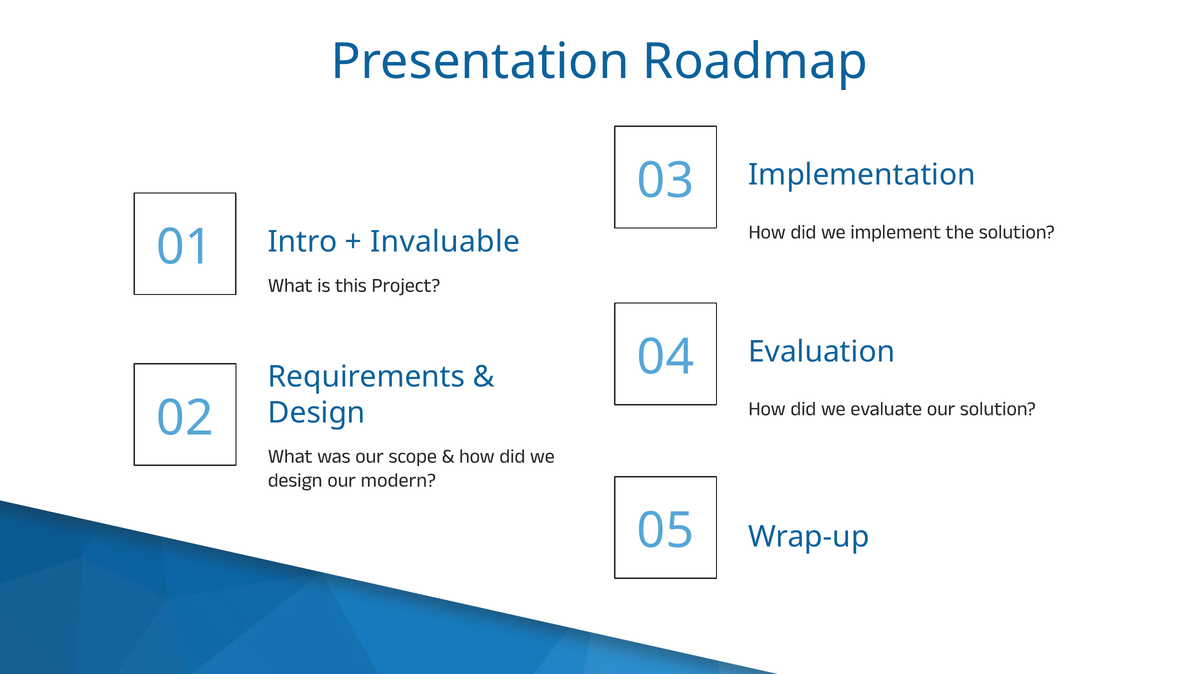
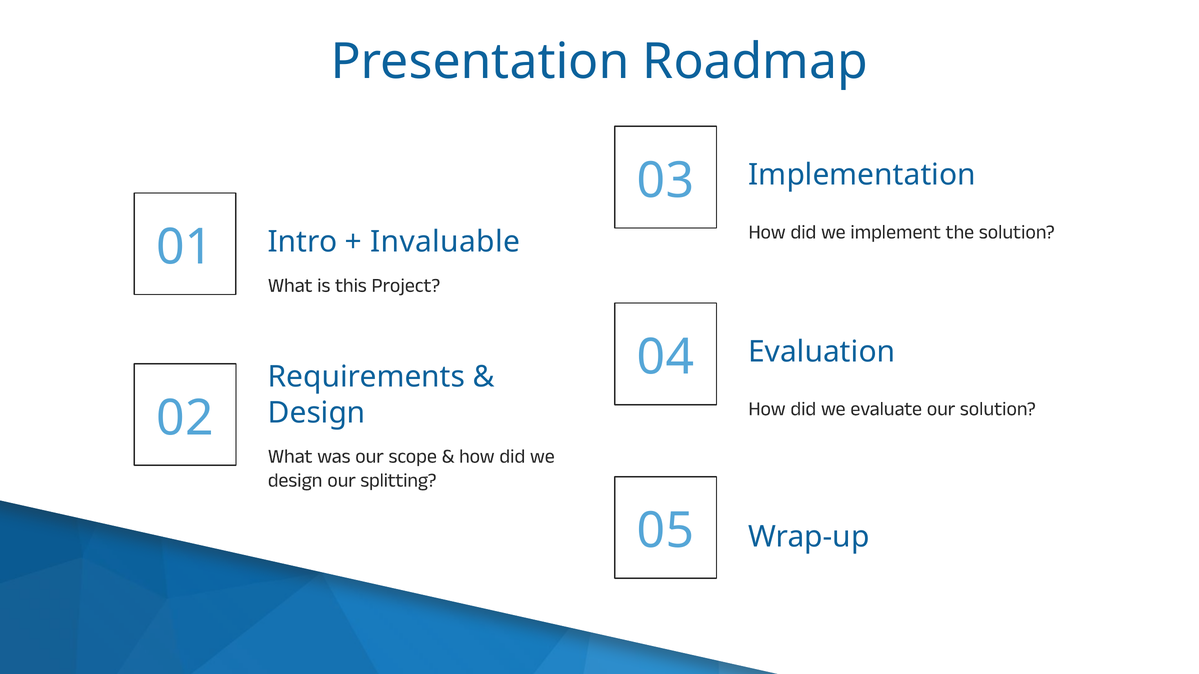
modern: modern -> splitting (399, 480)
